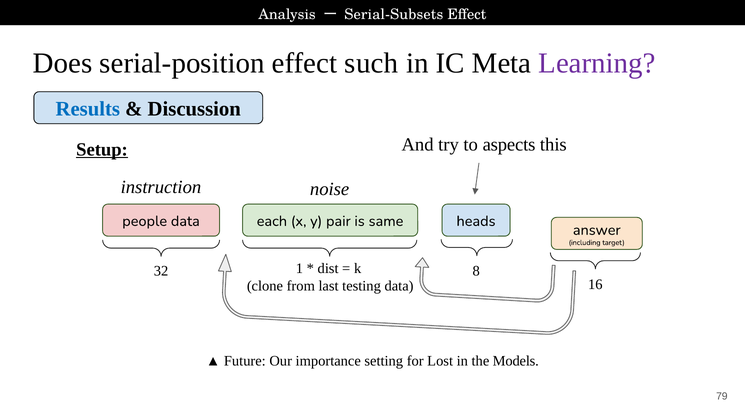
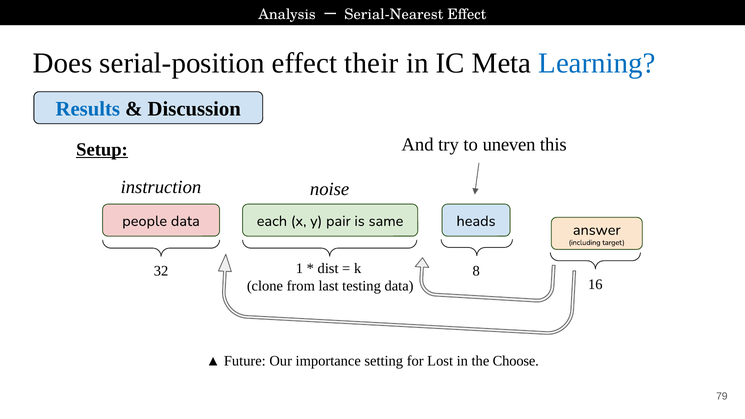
Serial-Subsets: Serial-Subsets -> Serial-Nearest (394, 15)
such: such -> their (371, 63)
Learning colour: purple -> blue (597, 63)
aspects: aspects -> uneven (509, 145)
Models: Models -> Choose (516, 361)
